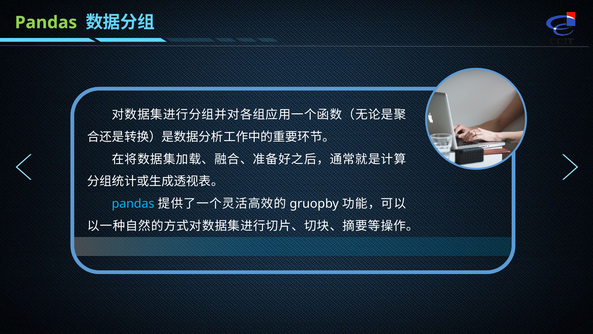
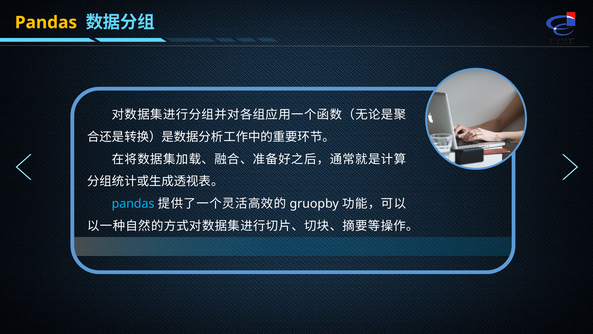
Pandas colour: light green -> yellow (46, 22)
